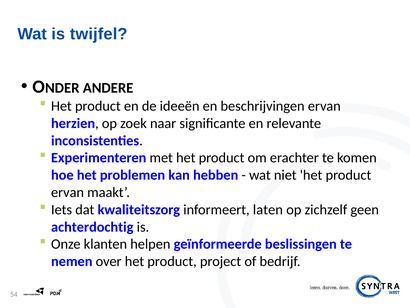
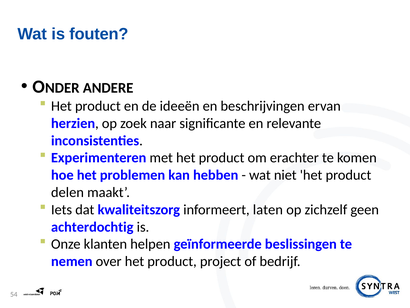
twijfel: twijfel -> fouten (99, 34)
ervan: ervan -> delen (67, 192)
